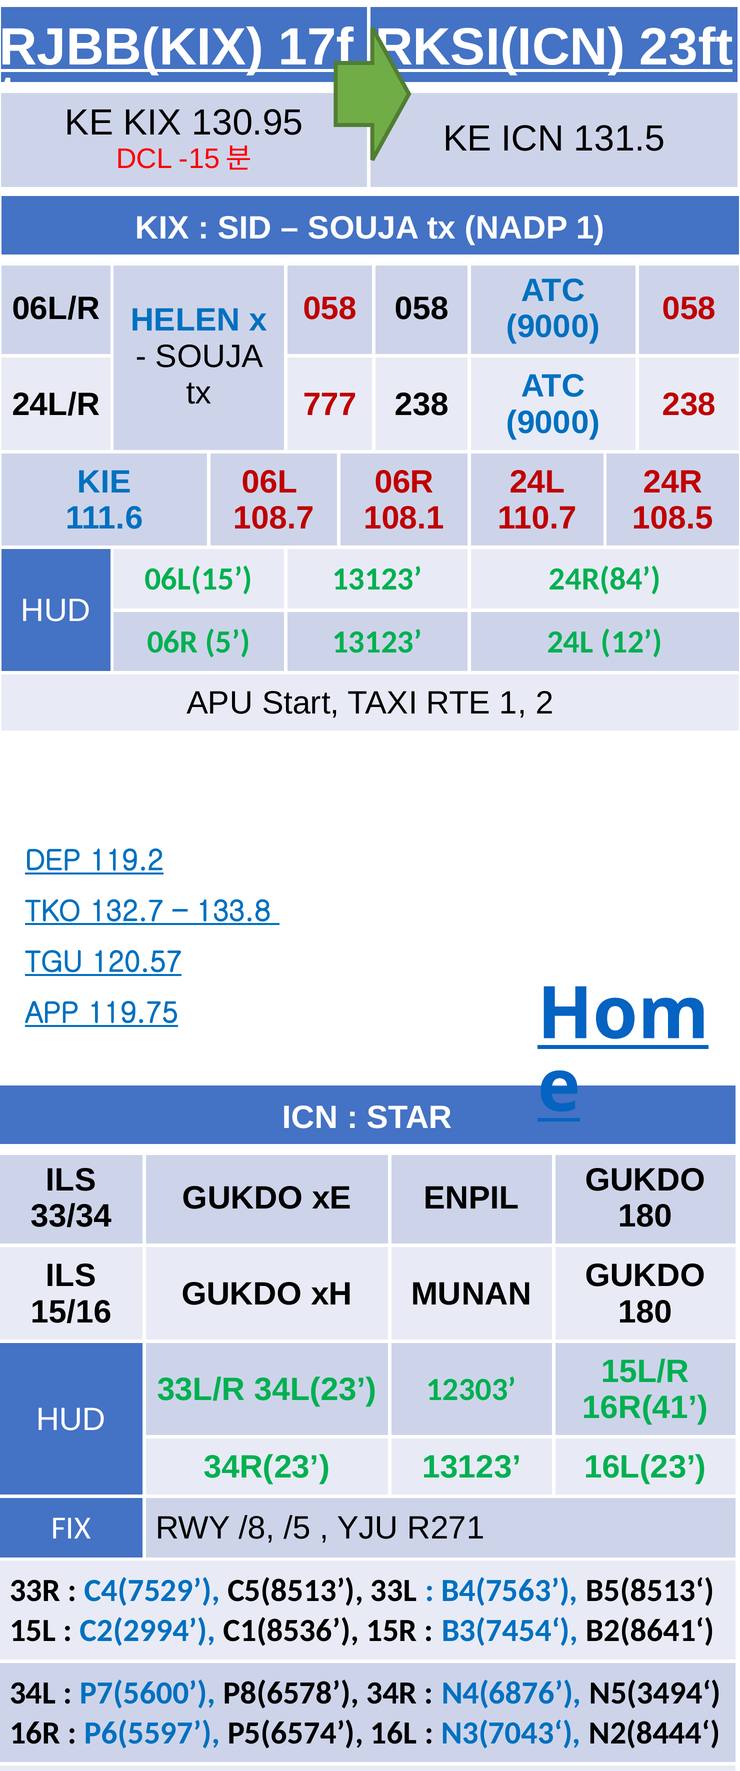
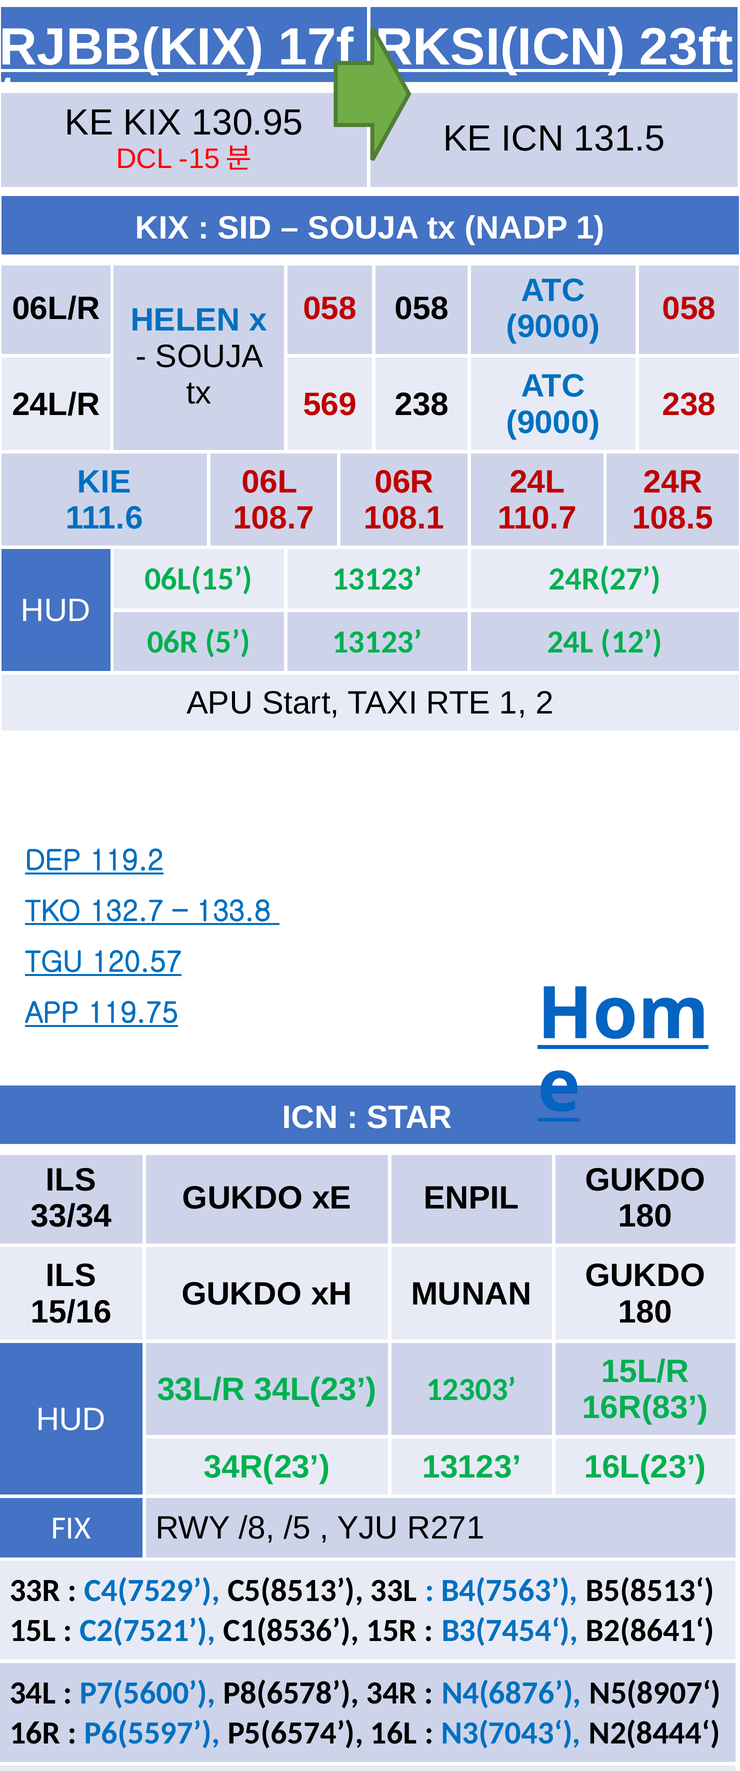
777: 777 -> 569 (330, 404)
24R(84: 24R(84 -> 24R(27 (605, 579)
16R(41: 16R(41 -> 16R(83 (645, 1407)
C2(2994: C2(2994 -> C2(7521 (148, 1630)
N5(3494‘: N5(3494‘ -> N5(8907‘ (655, 1693)
